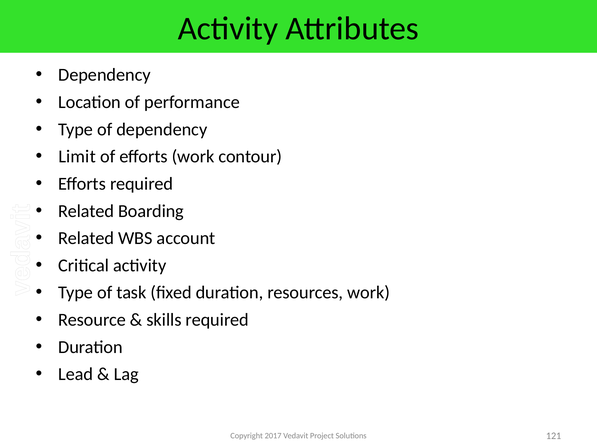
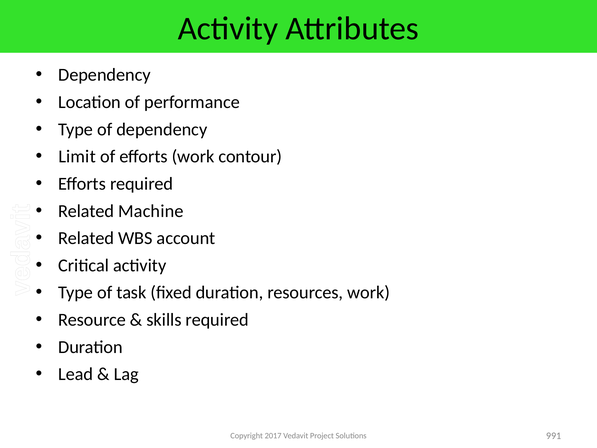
Boarding: Boarding -> Machine (151, 211)
121: 121 -> 991 (554, 436)
